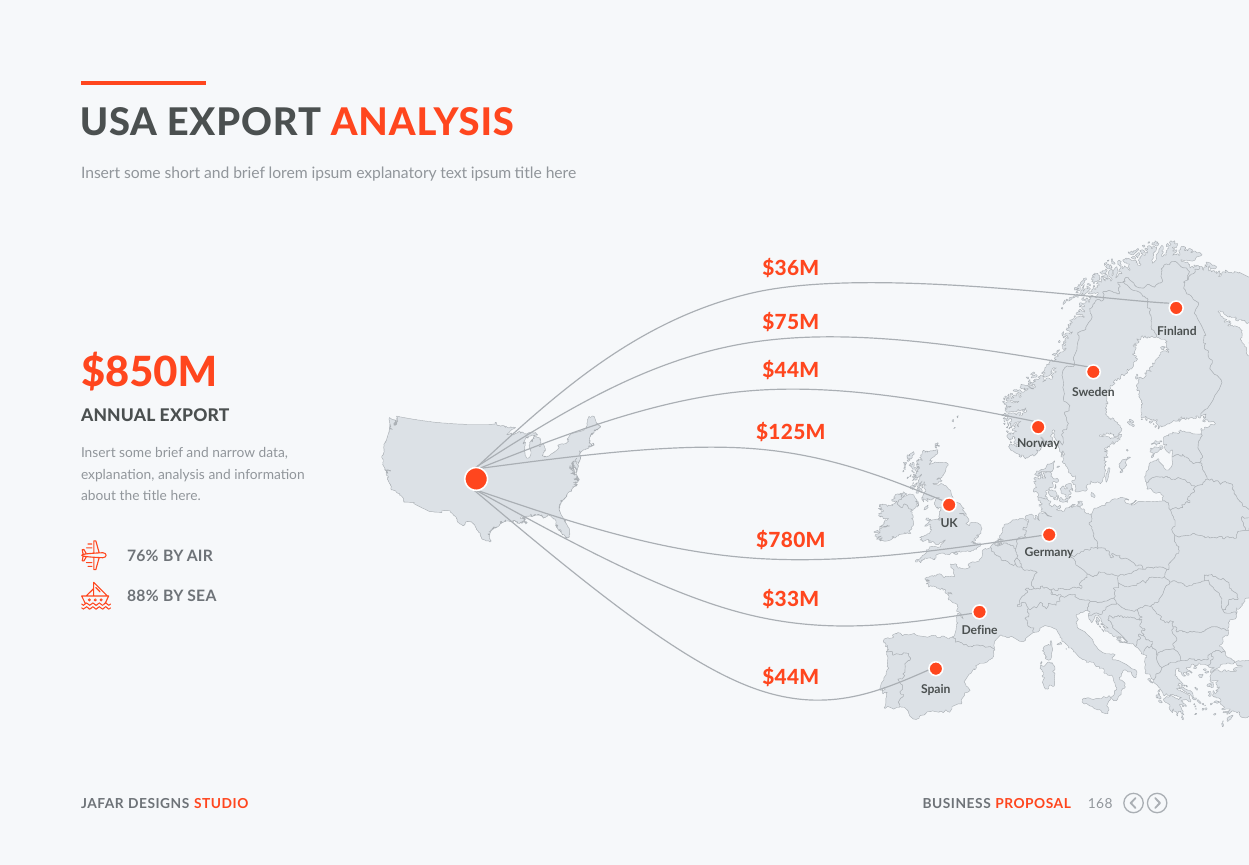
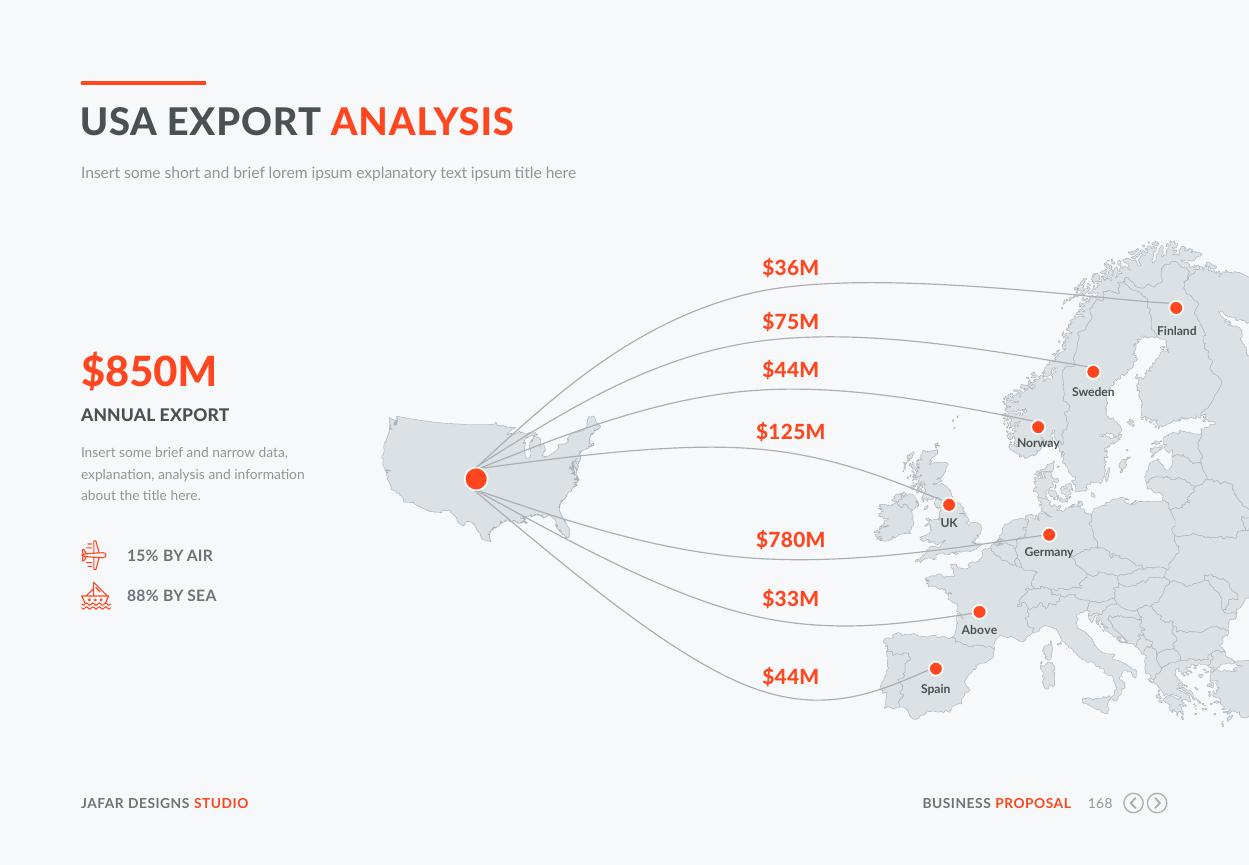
76%: 76% -> 15% (143, 556)
Define: Define -> Above (979, 630)
